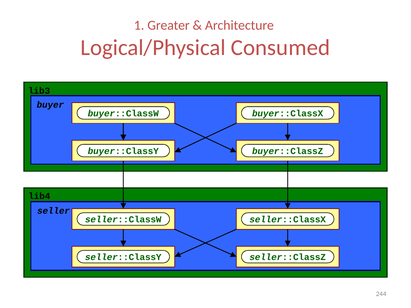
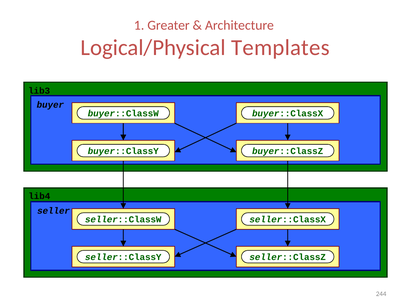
Consumed: Consumed -> Templates (280, 48)
